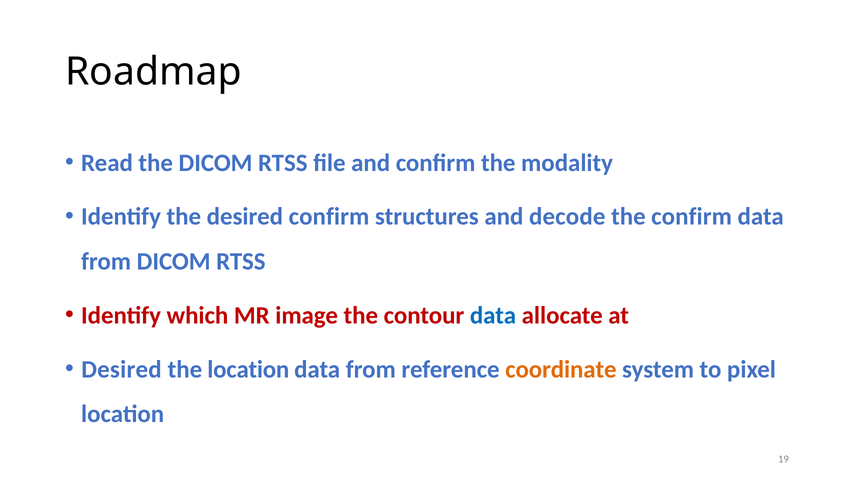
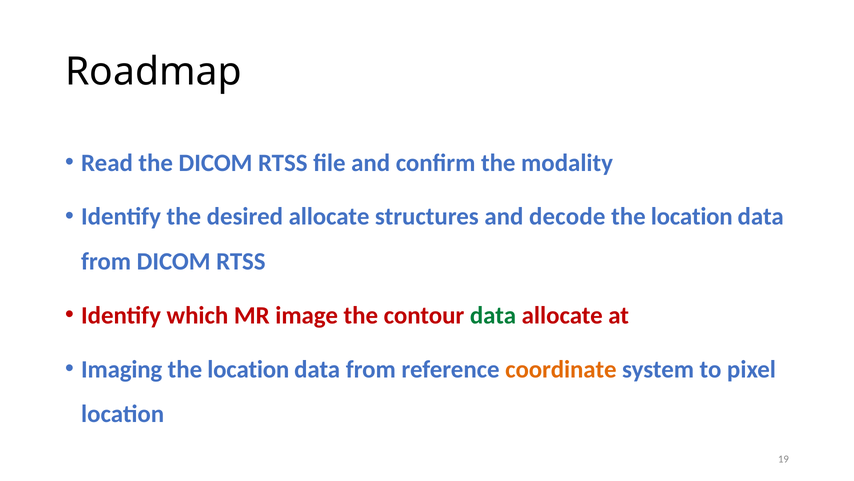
desired confirm: confirm -> allocate (329, 216)
confirm: confirm -> location (692, 216)
data colour: blue -> green (493, 315)
Desired: Desired -> Imaging (122, 369)
